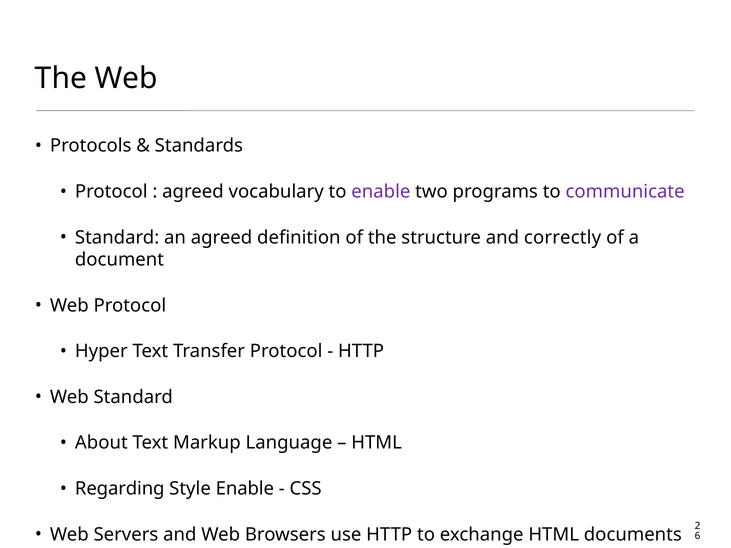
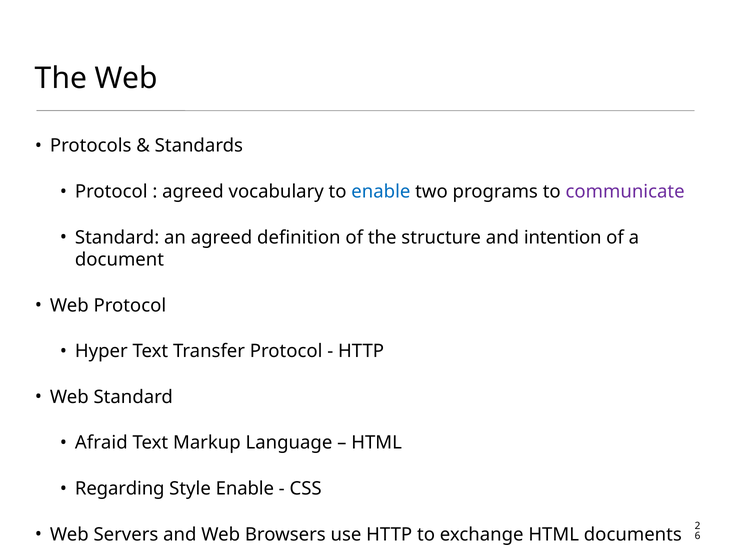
enable colour: purple -> blue (381, 192)
correctly: correctly -> intention (563, 238)
About: About -> Afraid (101, 443)
